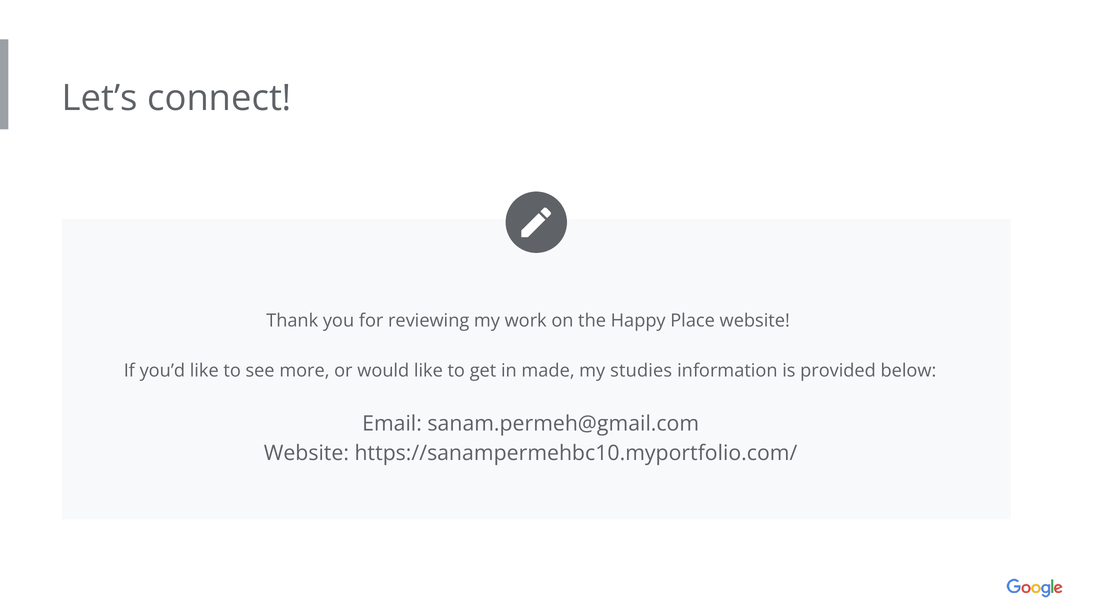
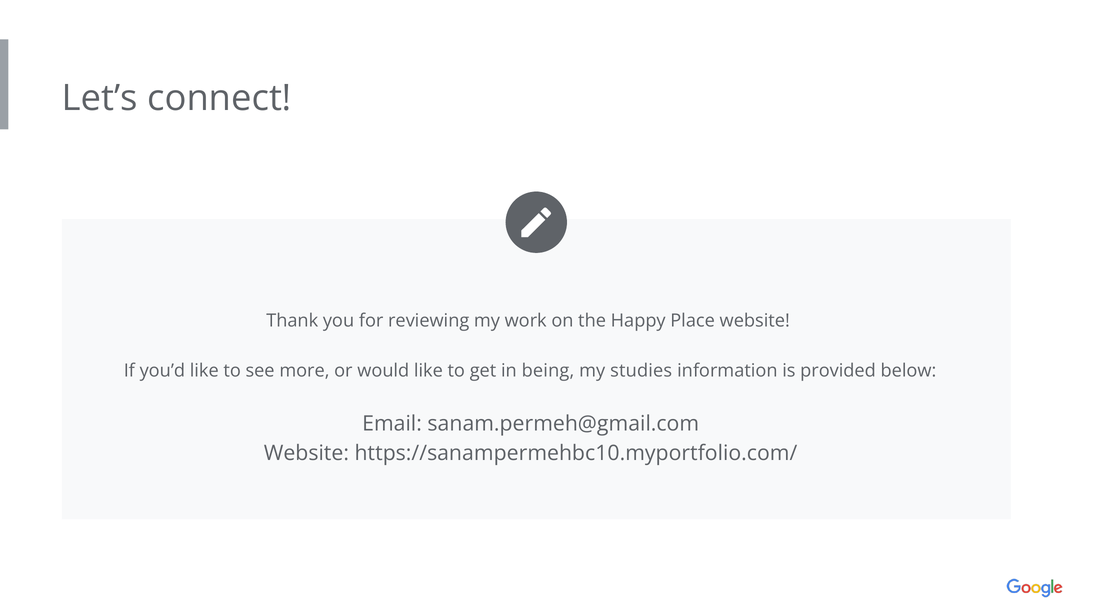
made: made -> being (548, 371)
